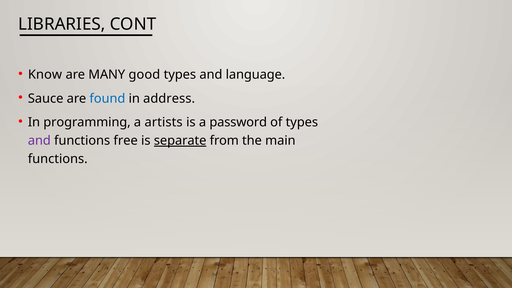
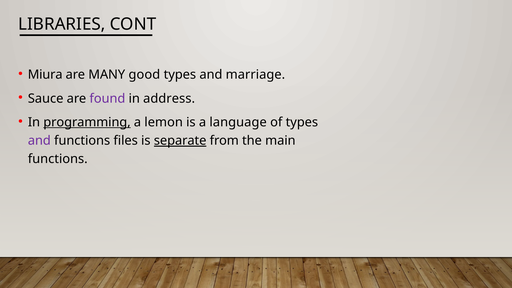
Know: Know -> Miura (45, 75)
language: language -> marriage (255, 75)
found colour: blue -> purple (107, 98)
programming underline: none -> present (87, 122)
artists: artists -> lemon (164, 122)
password: password -> language (238, 122)
free: free -> files (126, 141)
